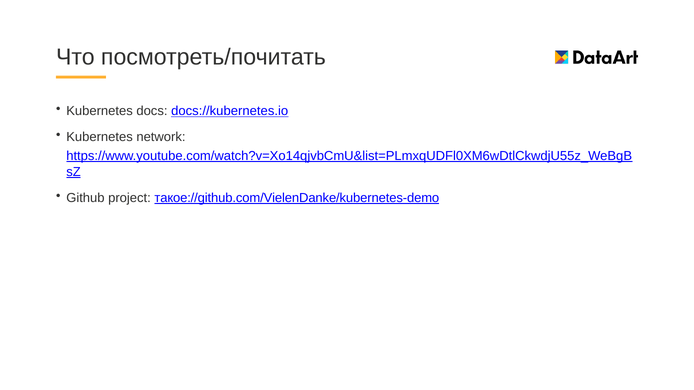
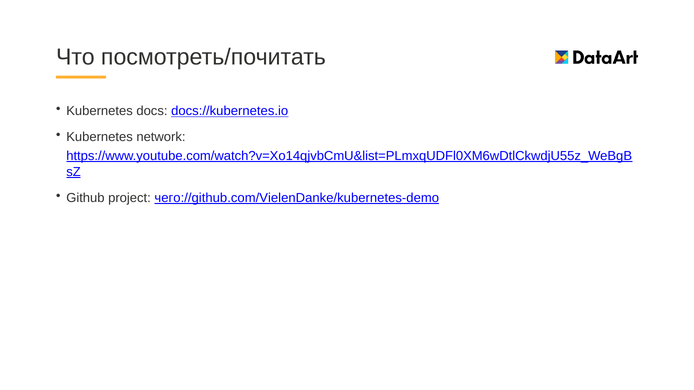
такое://github.com/VielenDanke/kubernetes-demo: такое://github.com/VielenDanke/kubernetes-demo -> чего://github.com/VielenDanke/kubernetes-demo (297, 198)
